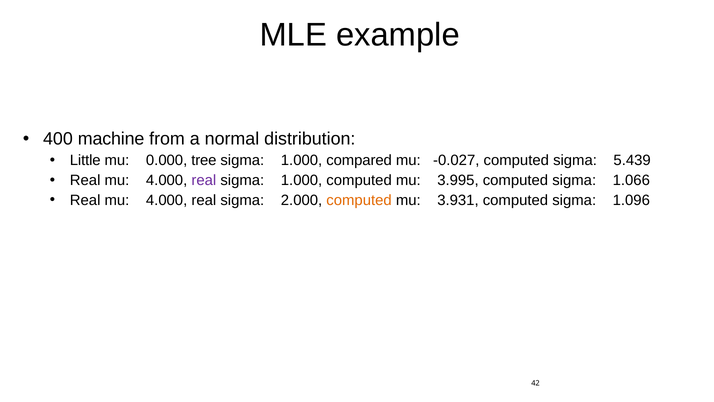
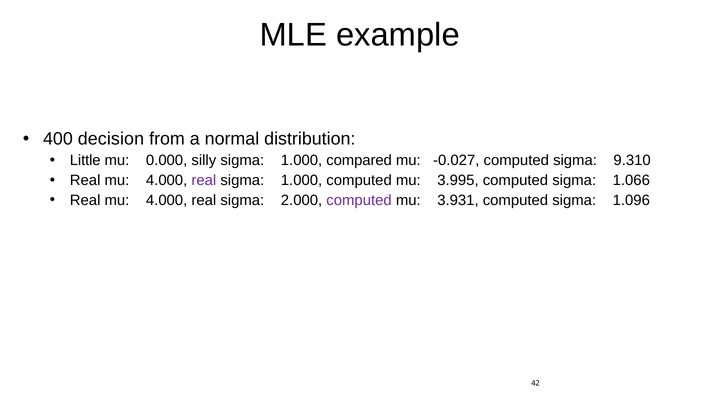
machine: machine -> decision (111, 139)
tree: tree -> silly (204, 160)
5.439: 5.439 -> 9.310 (632, 160)
computed colour: orange -> purple (359, 200)
